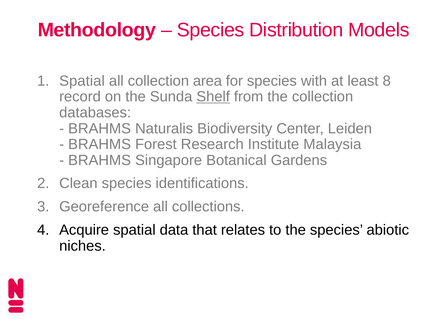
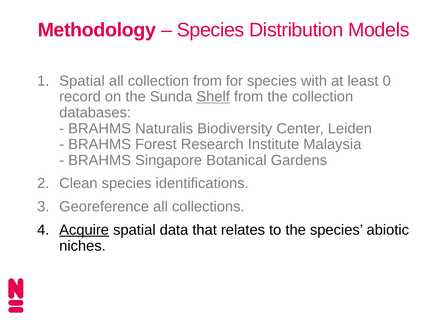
collection area: area -> from (207, 81)
8: 8 -> 0 (387, 81)
Acquire underline: none -> present (84, 230)
